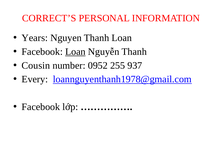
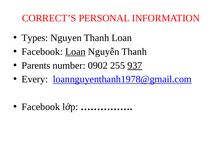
Years: Years -> Types (35, 38)
Cousin: Cousin -> Parents (36, 66)
0952: 0952 -> 0902 (98, 66)
937 underline: none -> present (135, 66)
